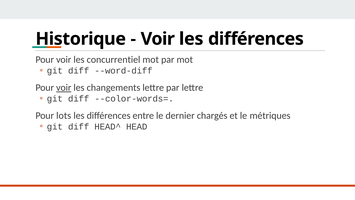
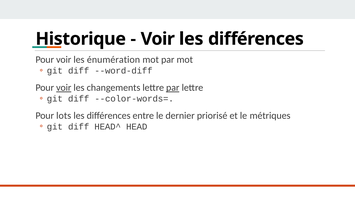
concurrentiel: concurrentiel -> énumération (113, 60)
par underline: none -> present (173, 87)
chargés: chargés -> priorisé (212, 115)
